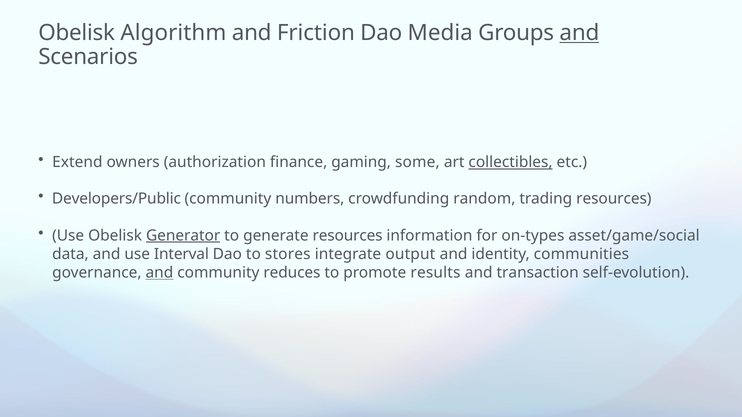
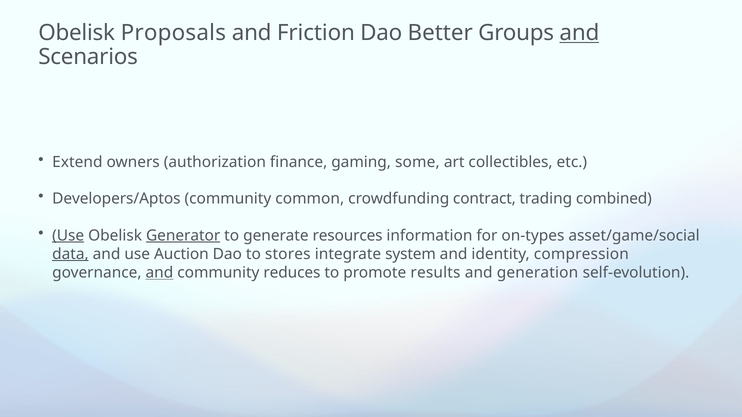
Algorithm: Algorithm -> Proposals (173, 33)
Media: Media -> Better (440, 33)
collectibles underline: present -> none (511, 162)
Developers/Public: Developers/Public -> Developers/Aptos (116, 199)
numbers: numbers -> common (310, 199)
random: random -> contract (484, 199)
trading resources: resources -> combined (614, 199)
Use underline: none -> present (68, 236)
data underline: none -> present (70, 254)
Interval: Interval -> Auction (181, 254)
output: output -> system (411, 254)
communities: communities -> compression (581, 254)
transaction: transaction -> generation (538, 273)
